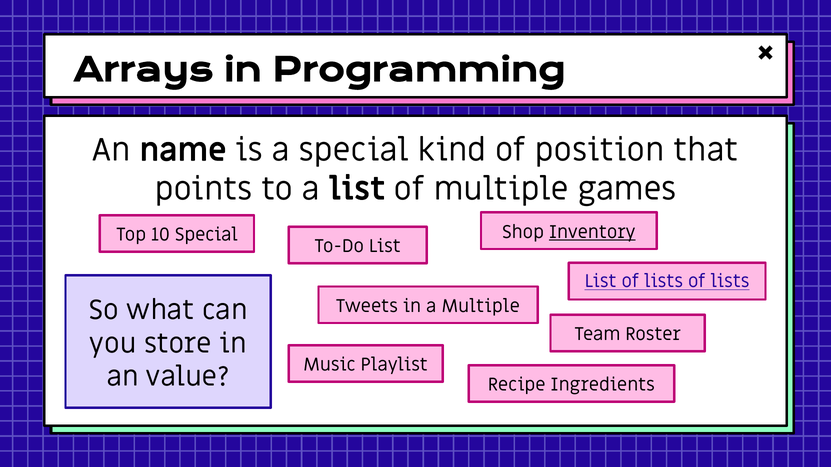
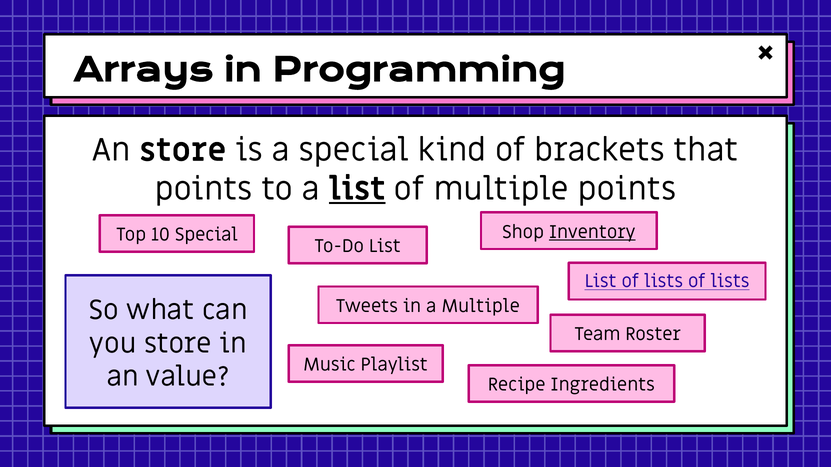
An name: name -> store (183, 150)
position: position -> brackets (600, 150)
list underline: none -> present (357, 189)
multiple games: games -> points (627, 189)
